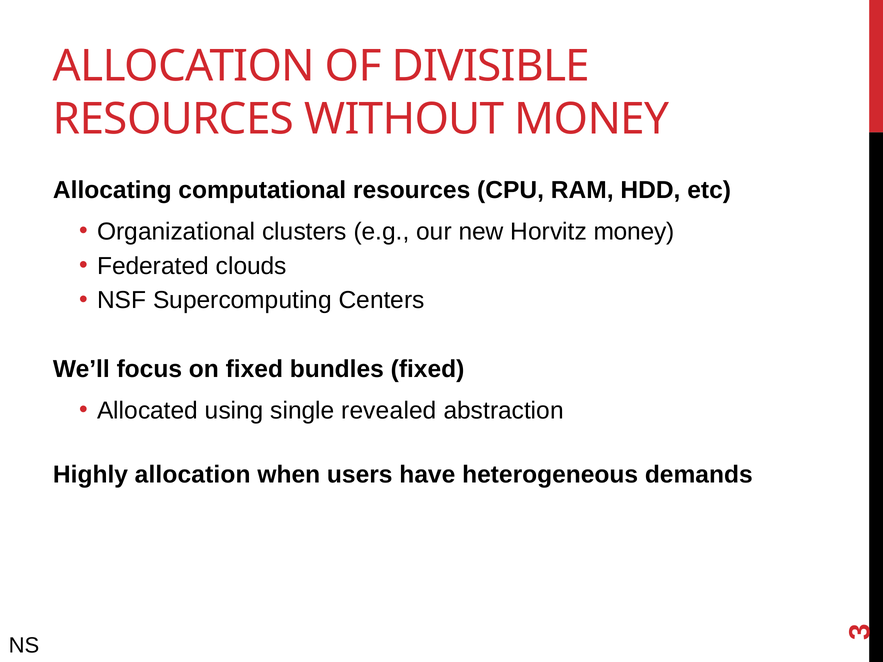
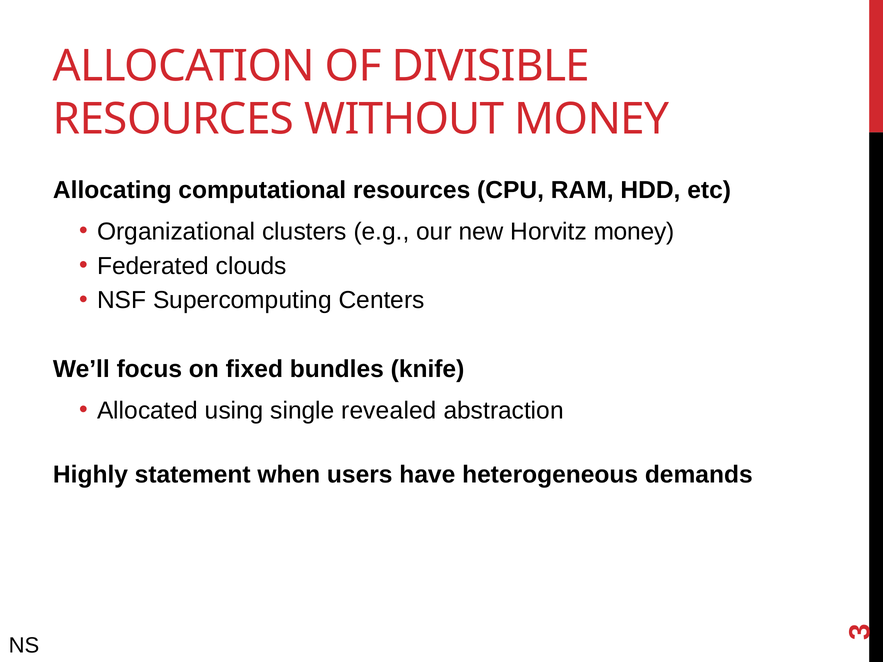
bundles fixed: fixed -> knife (428, 369)
Highly allocation: allocation -> statement (193, 475)
